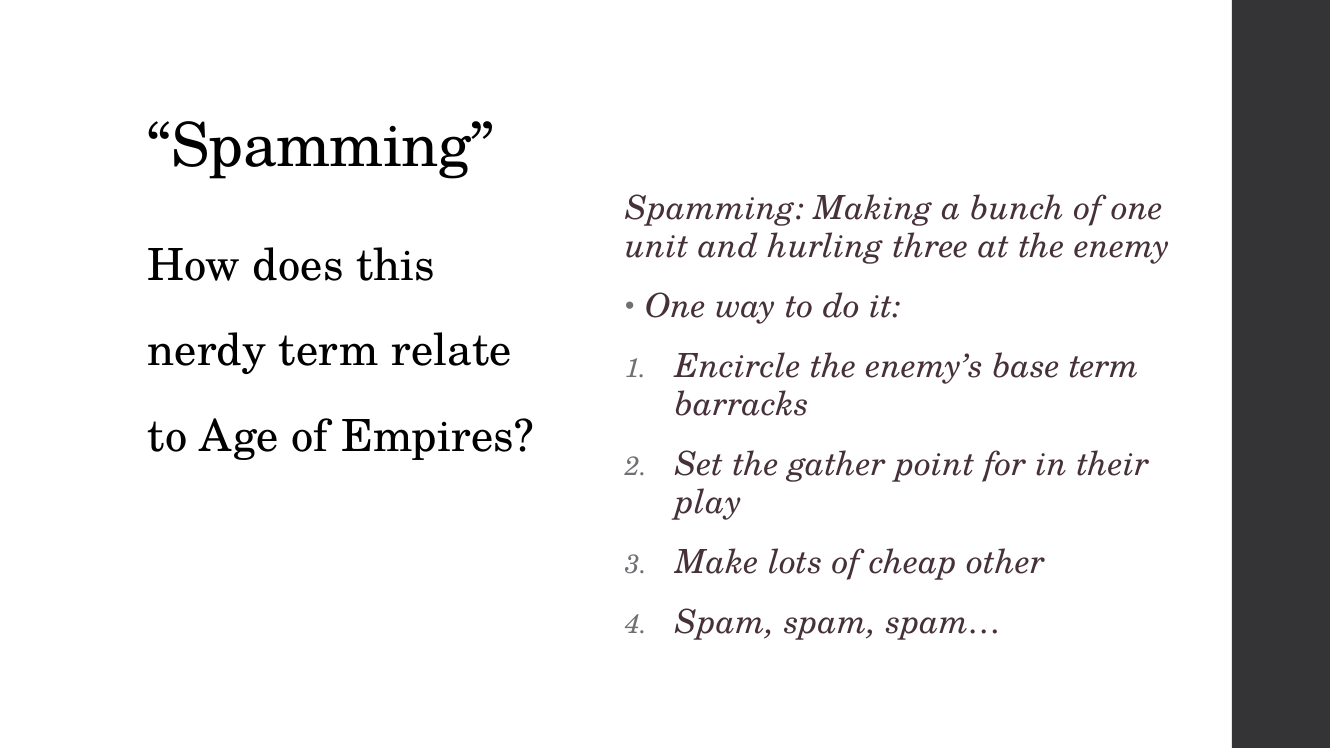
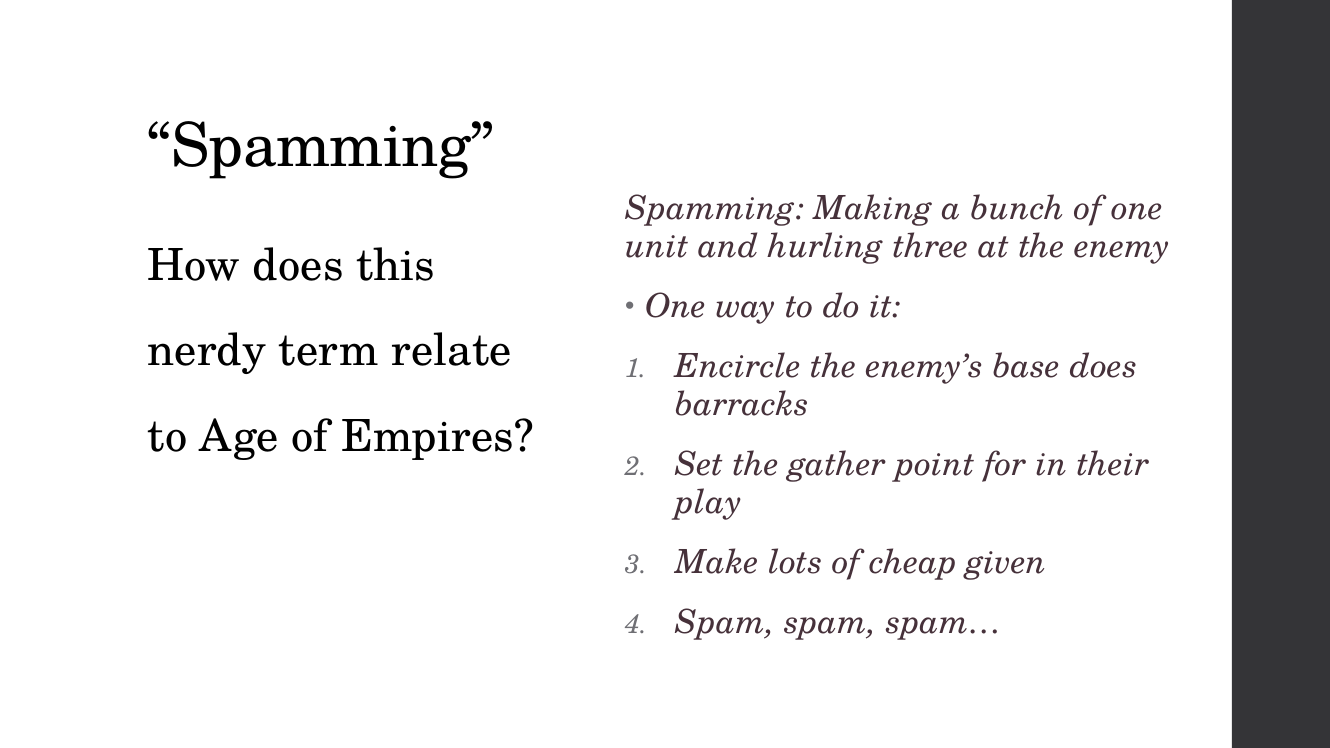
base term: term -> does (1104, 367)
other: other -> given (1006, 563)
